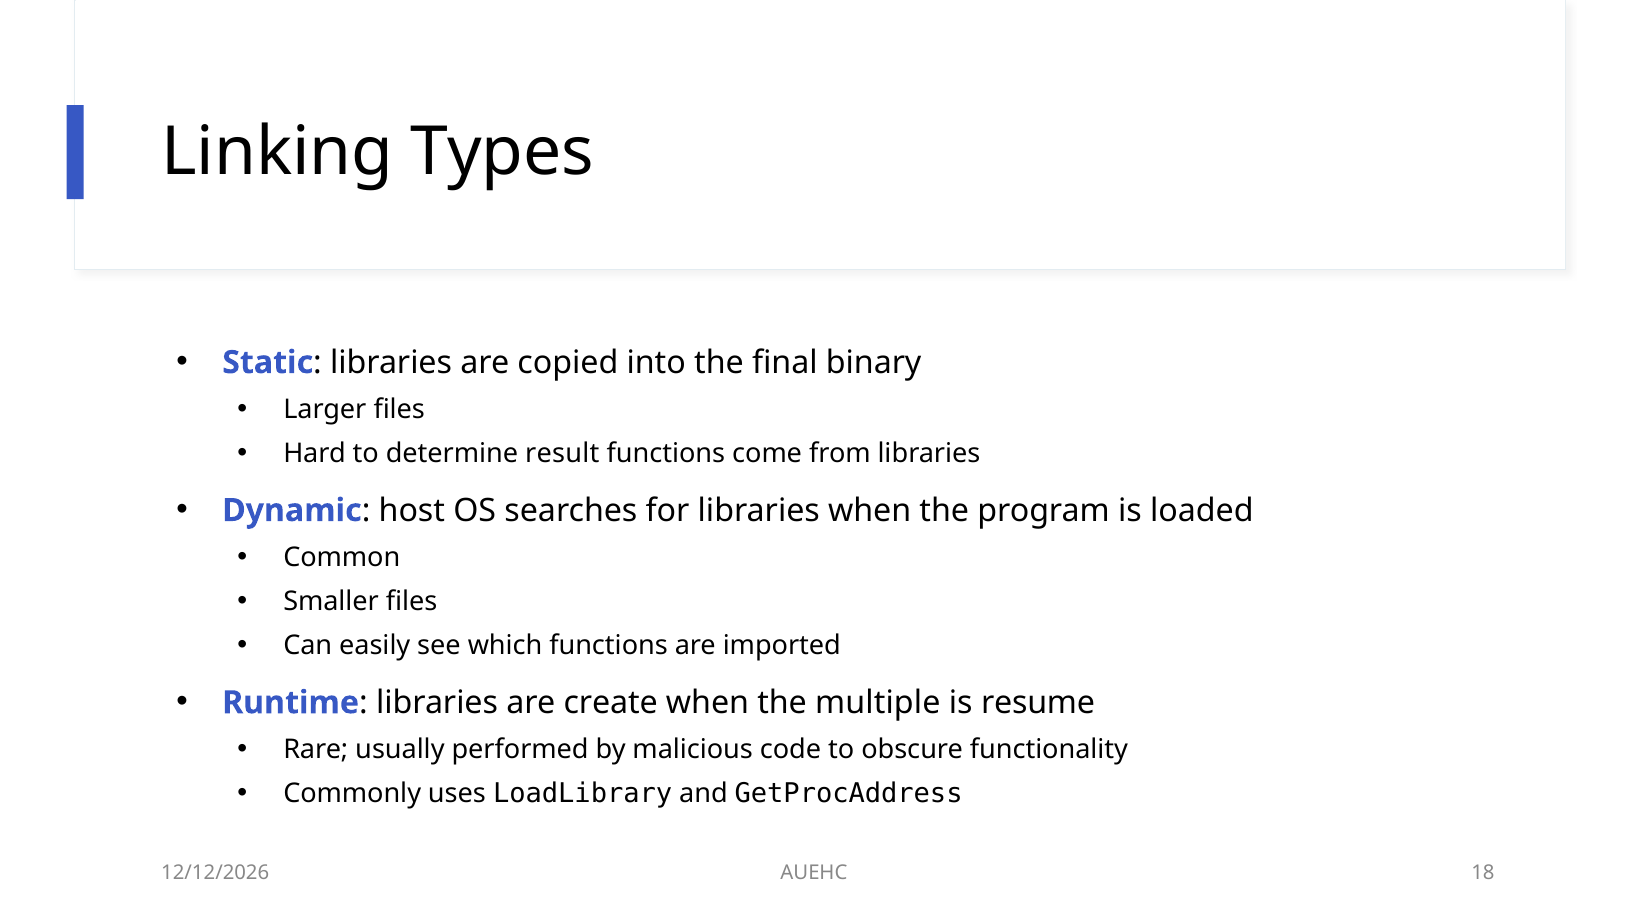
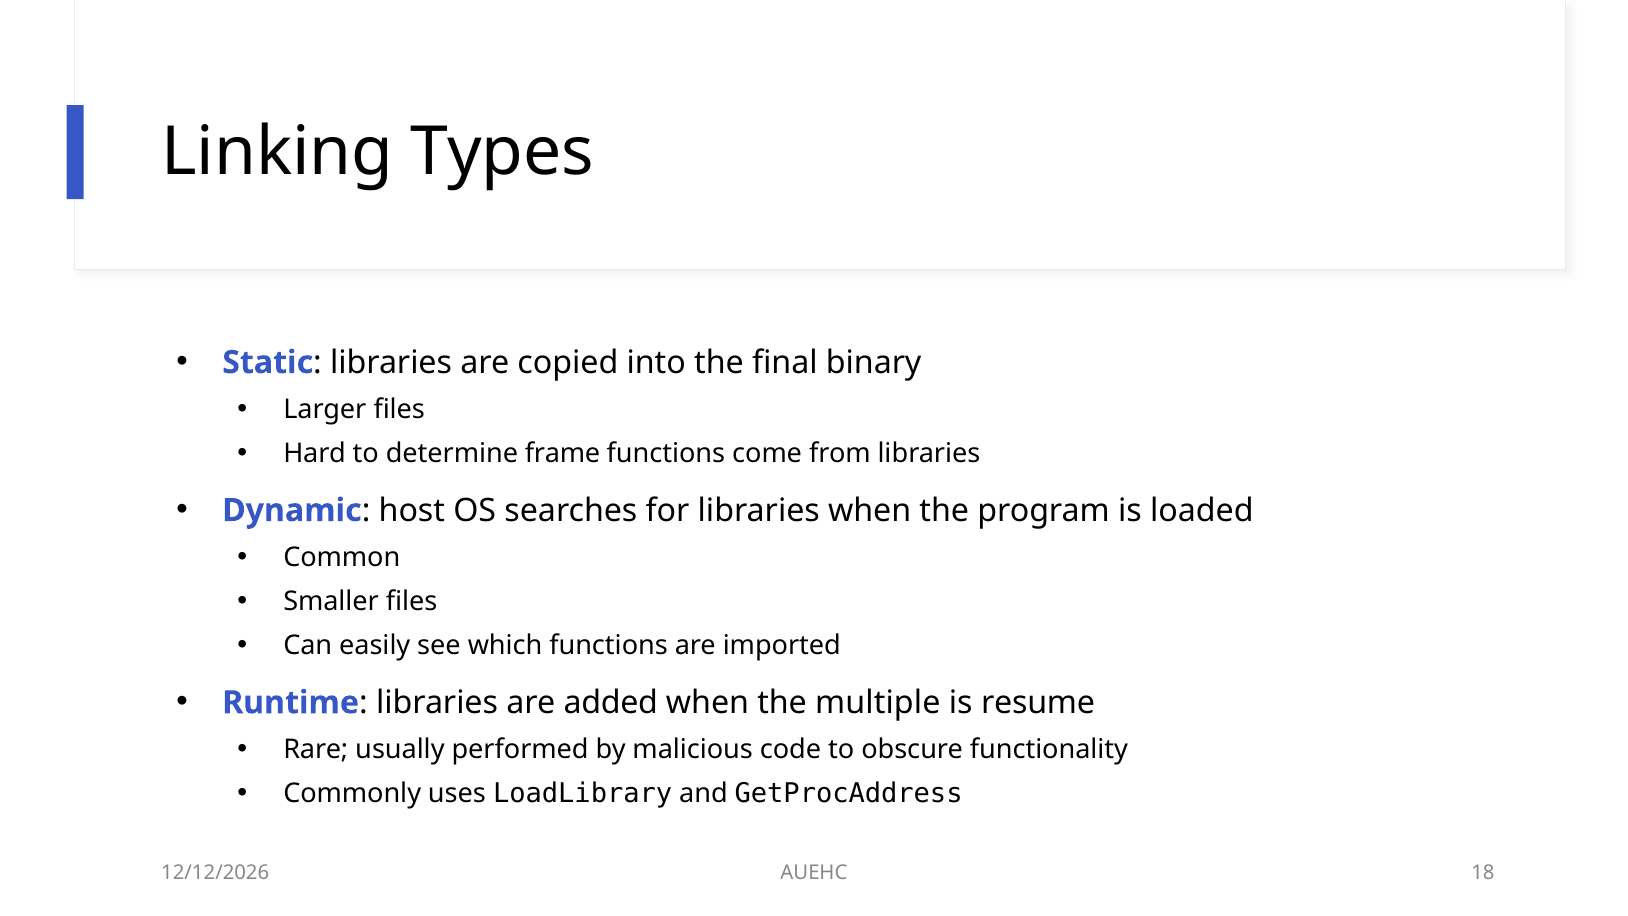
result: result -> frame (563, 454)
create: create -> added (611, 702)
